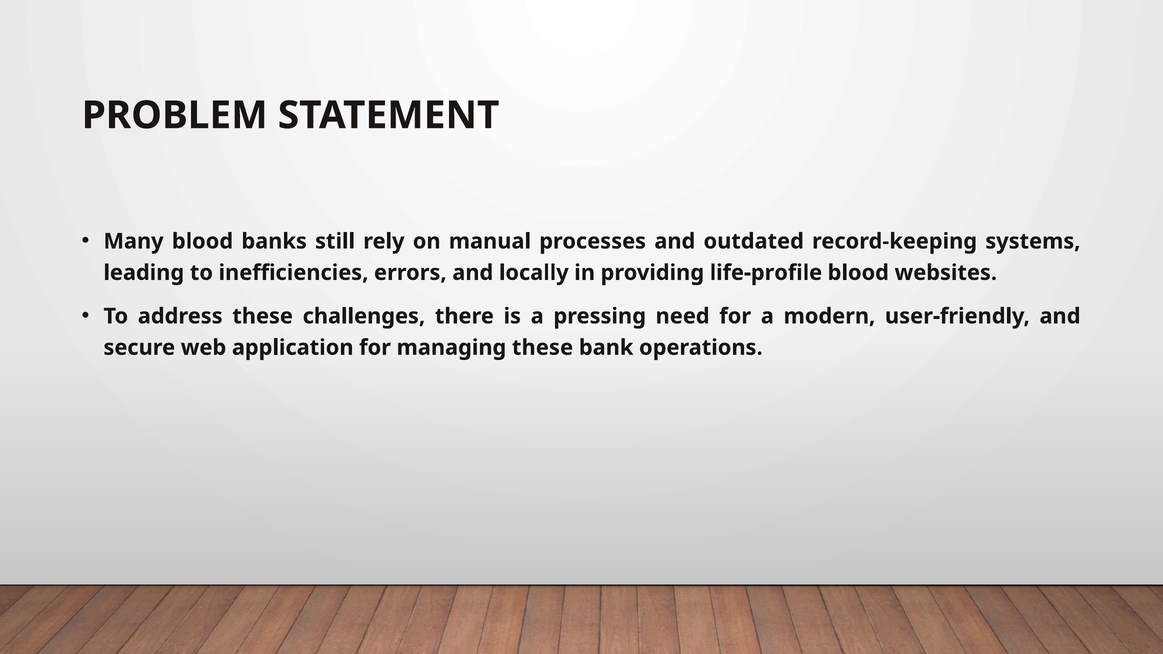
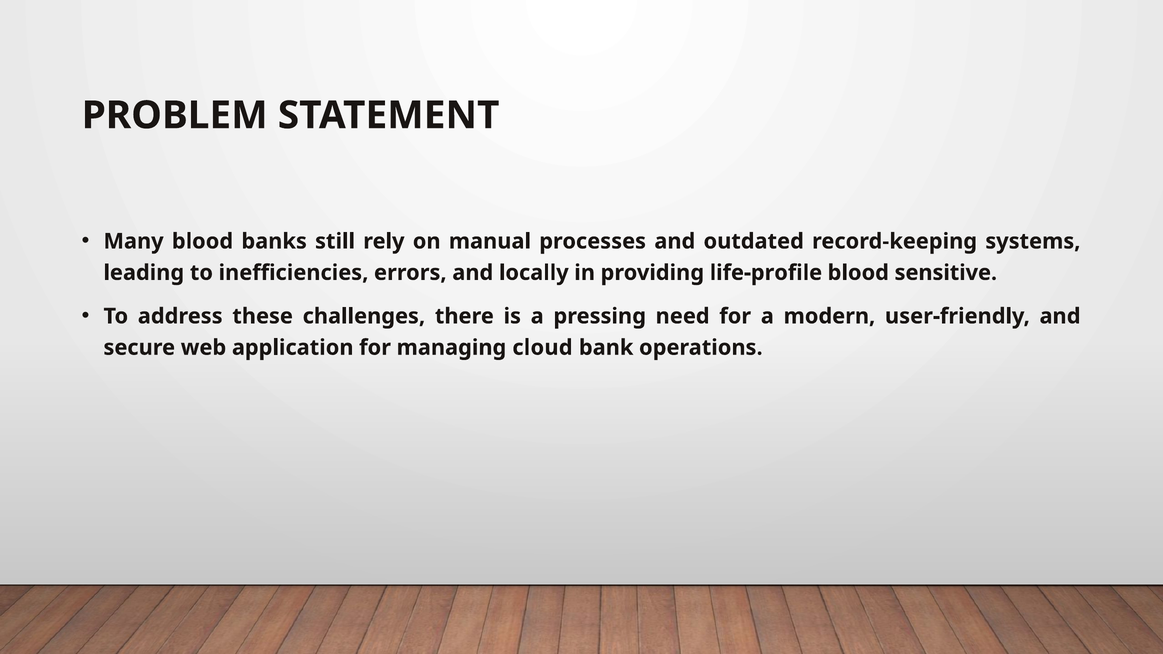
websites: websites -> sensitive (946, 273)
managing these: these -> cloud (542, 348)
